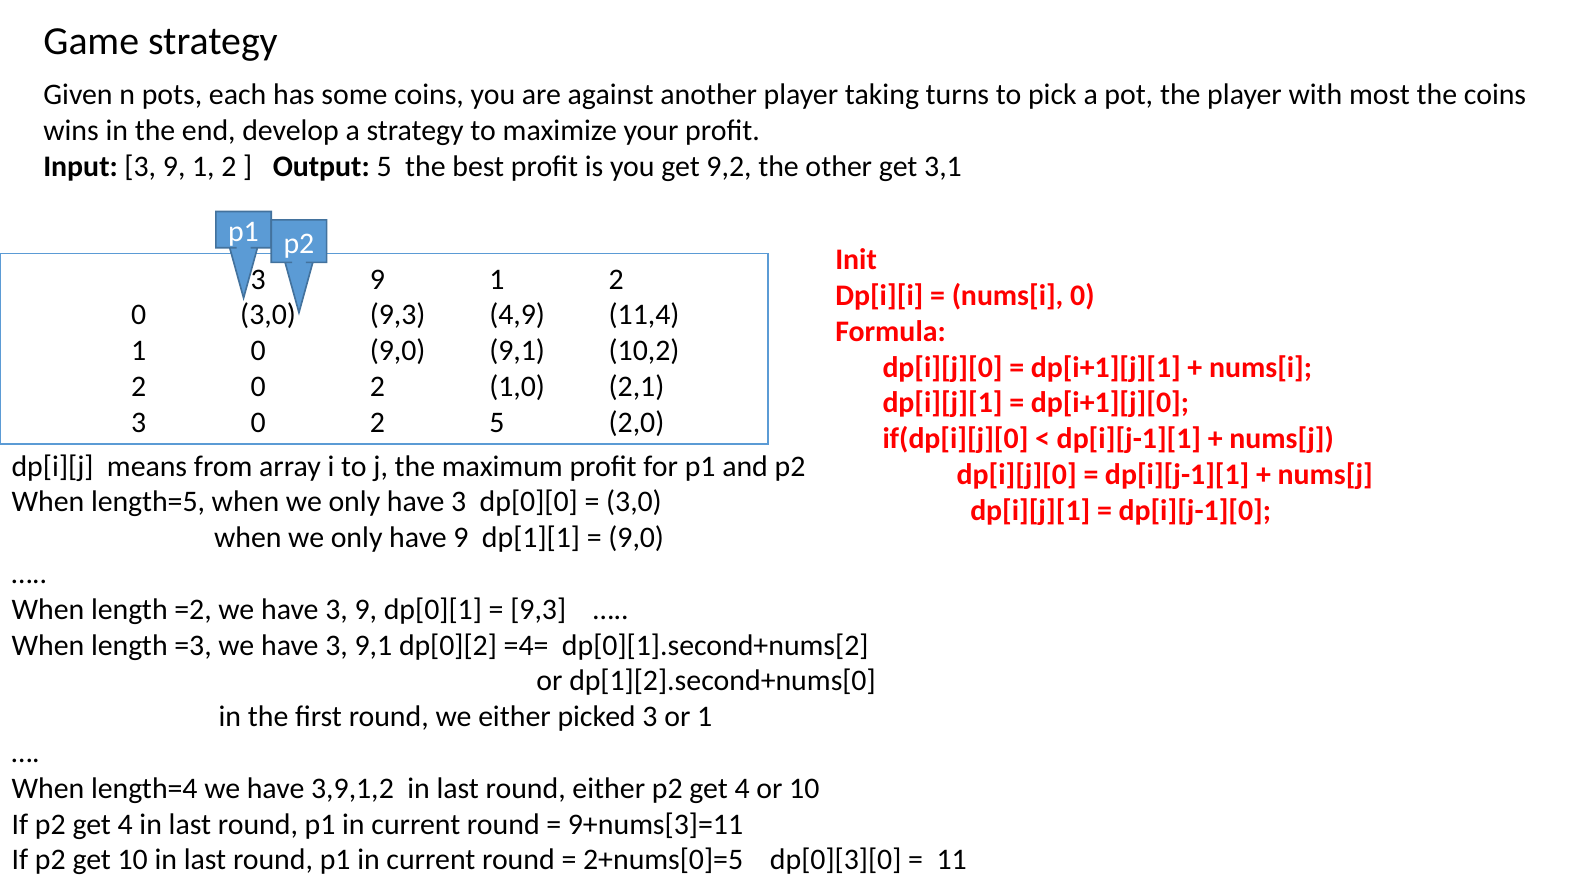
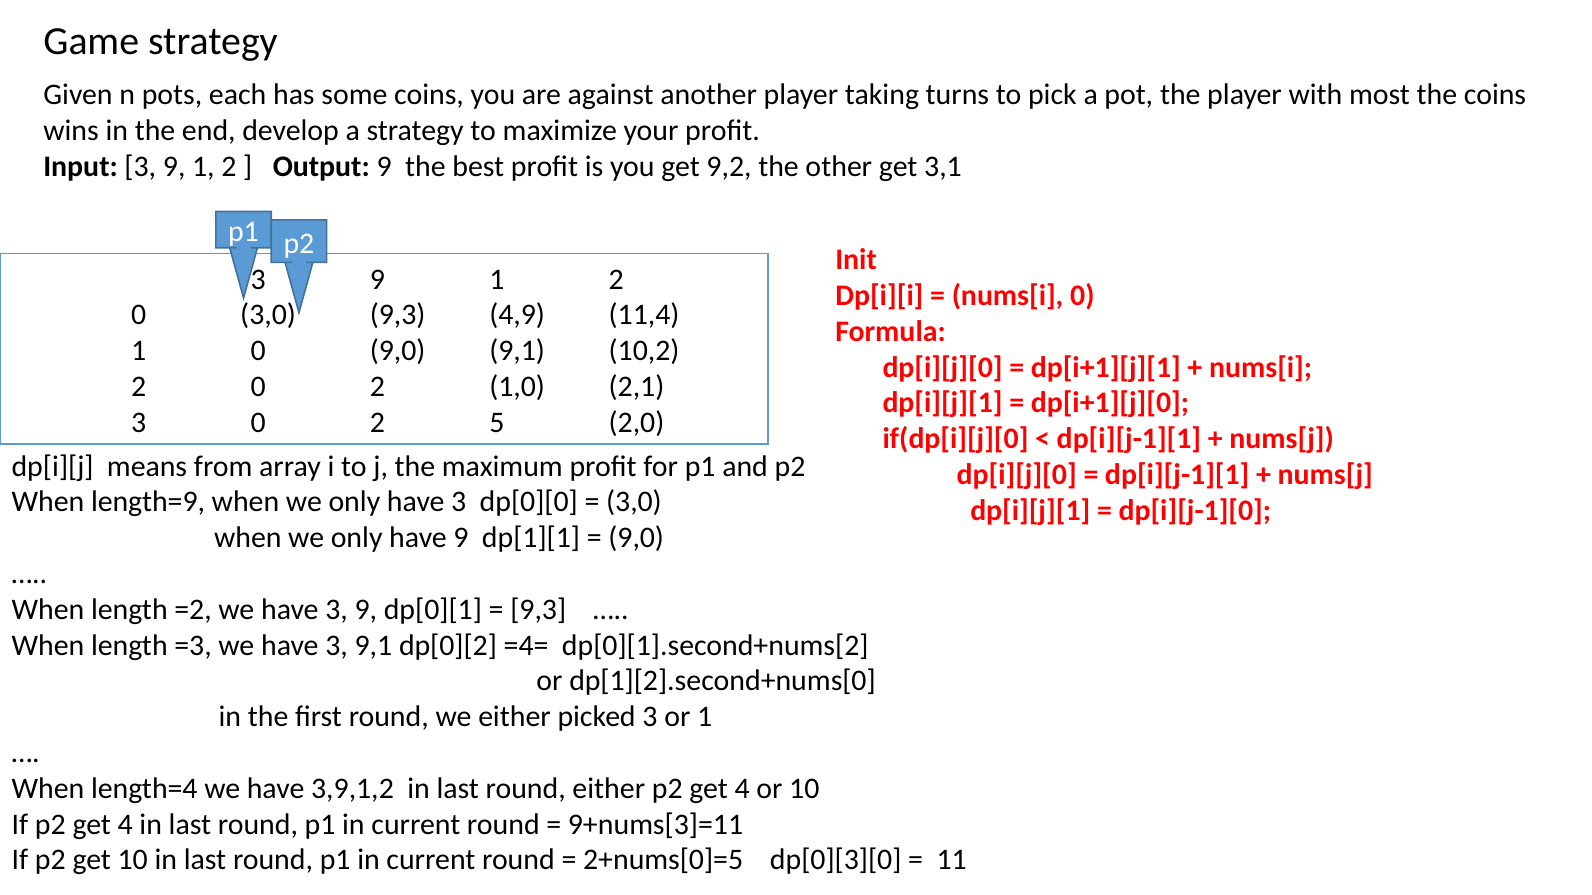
Output 5: 5 -> 9 (384, 166)
length=5: length=5 -> length=9 (148, 502)
